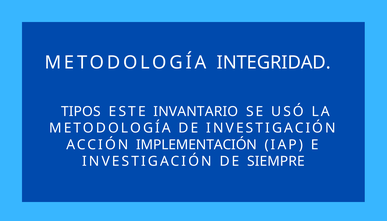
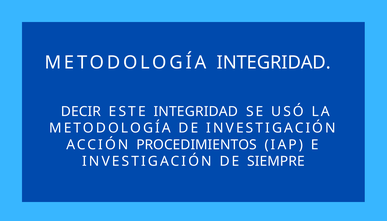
TIPOS: TIPOS -> DECIR (81, 112)
ESTE INVANTARIO: INVANTARIO -> INTEGRIDAD (196, 112)
IMPLEMENTACIÓN: IMPLEMENTACIÓN -> PROCEDIMIENTOS (196, 145)
